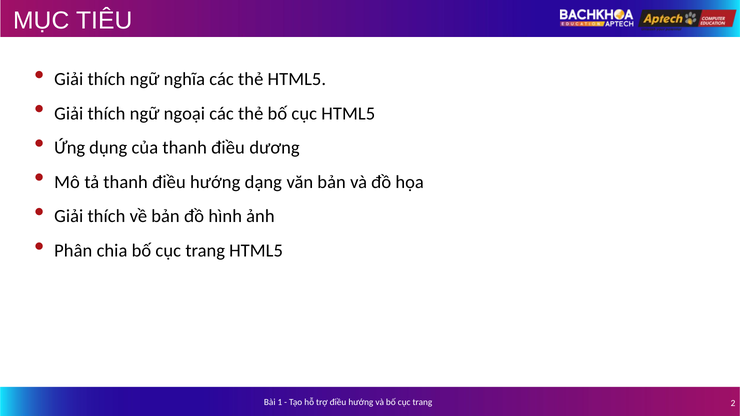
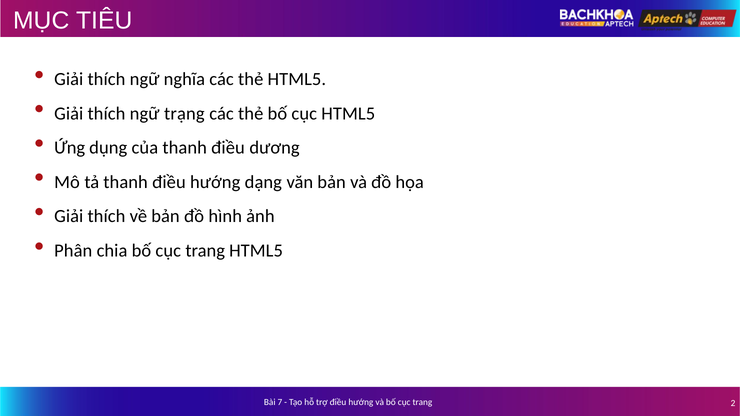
ngoại: ngoại -> trạng (184, 114)
1: 1 -> 7 (280, 402)
